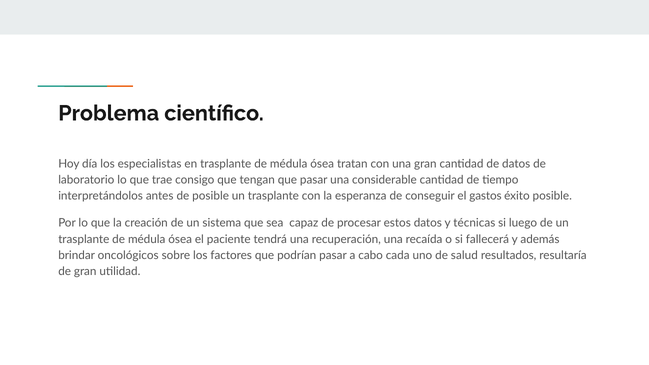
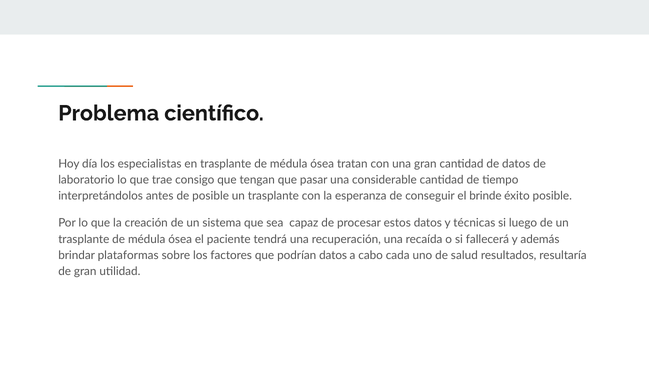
gastos: gastos -> brinde (485, 196)
oncológicos: oncológicos -> plataformas (128, 255)
podrían pasar: pasar -> datos (333, 255)
